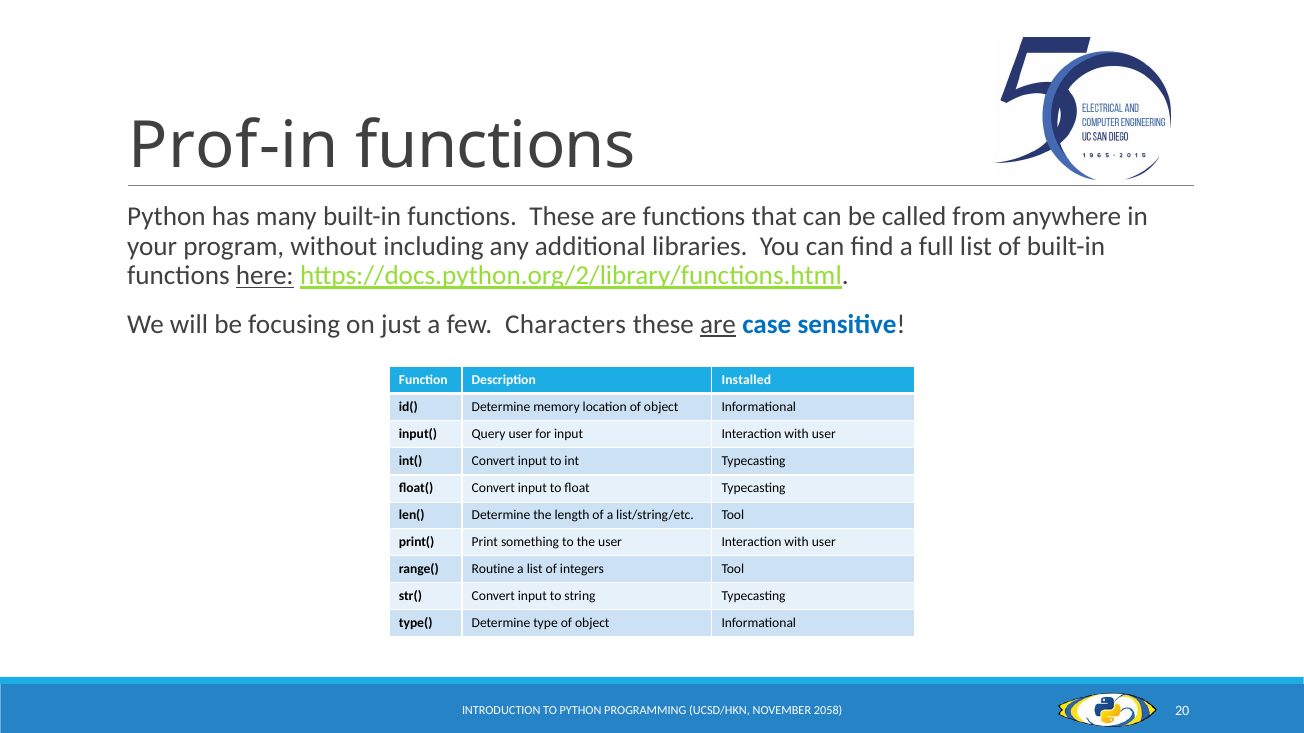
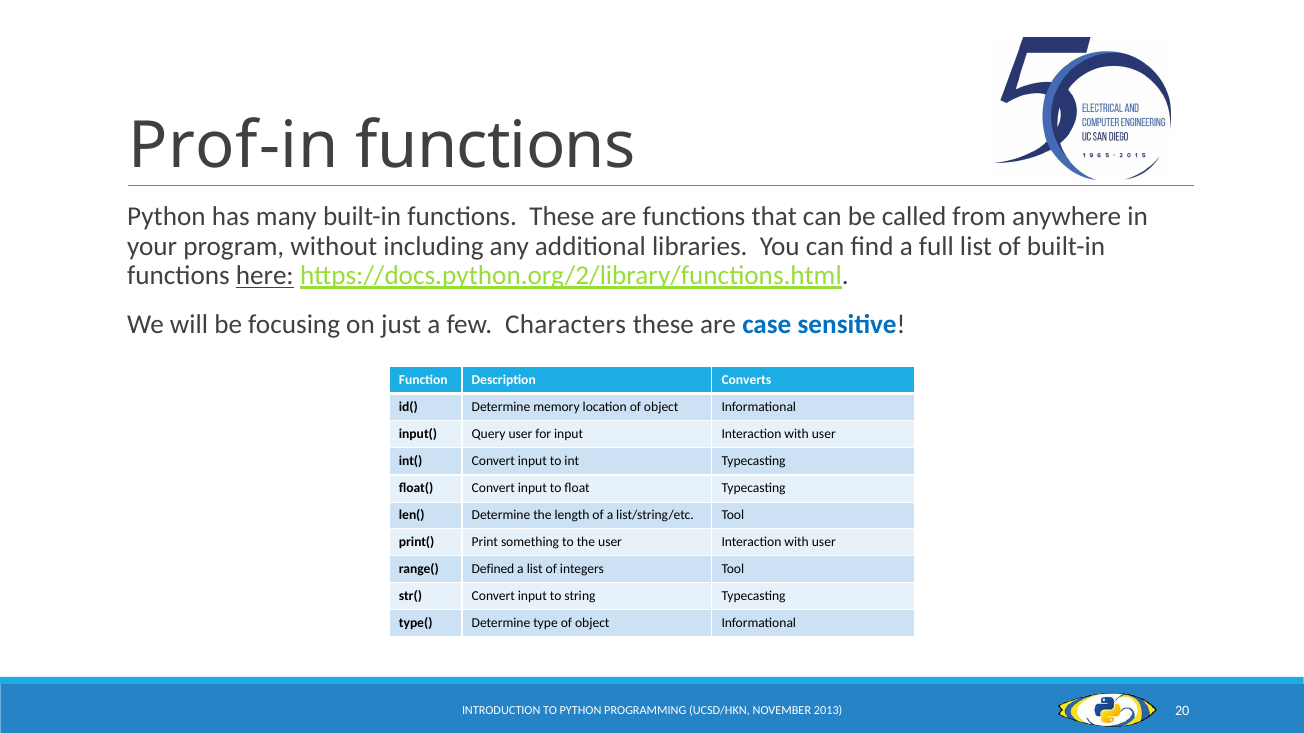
are underline: present -> none (718, 325)
Installed: Installed -> Converts (746, 380)
Routine: Routine -> Defined (493, 569)
2058: 2058 -> 2013 (828, 711)
